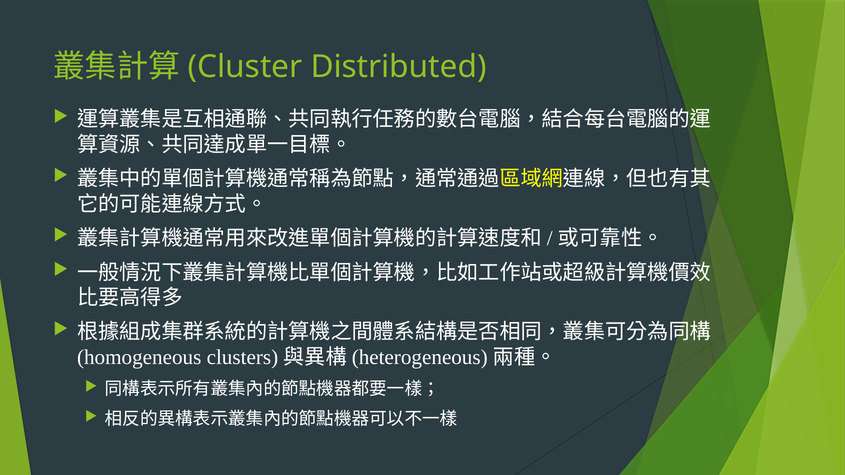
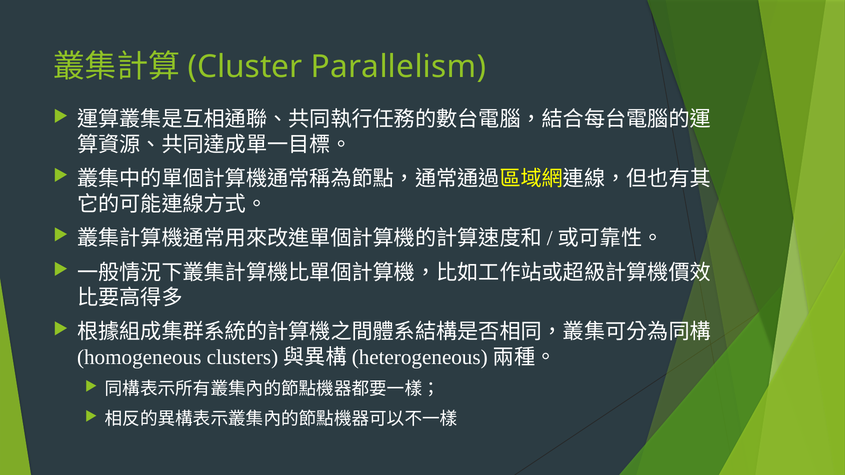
Distributed: Distributed -> Parallelism (398, 67)
